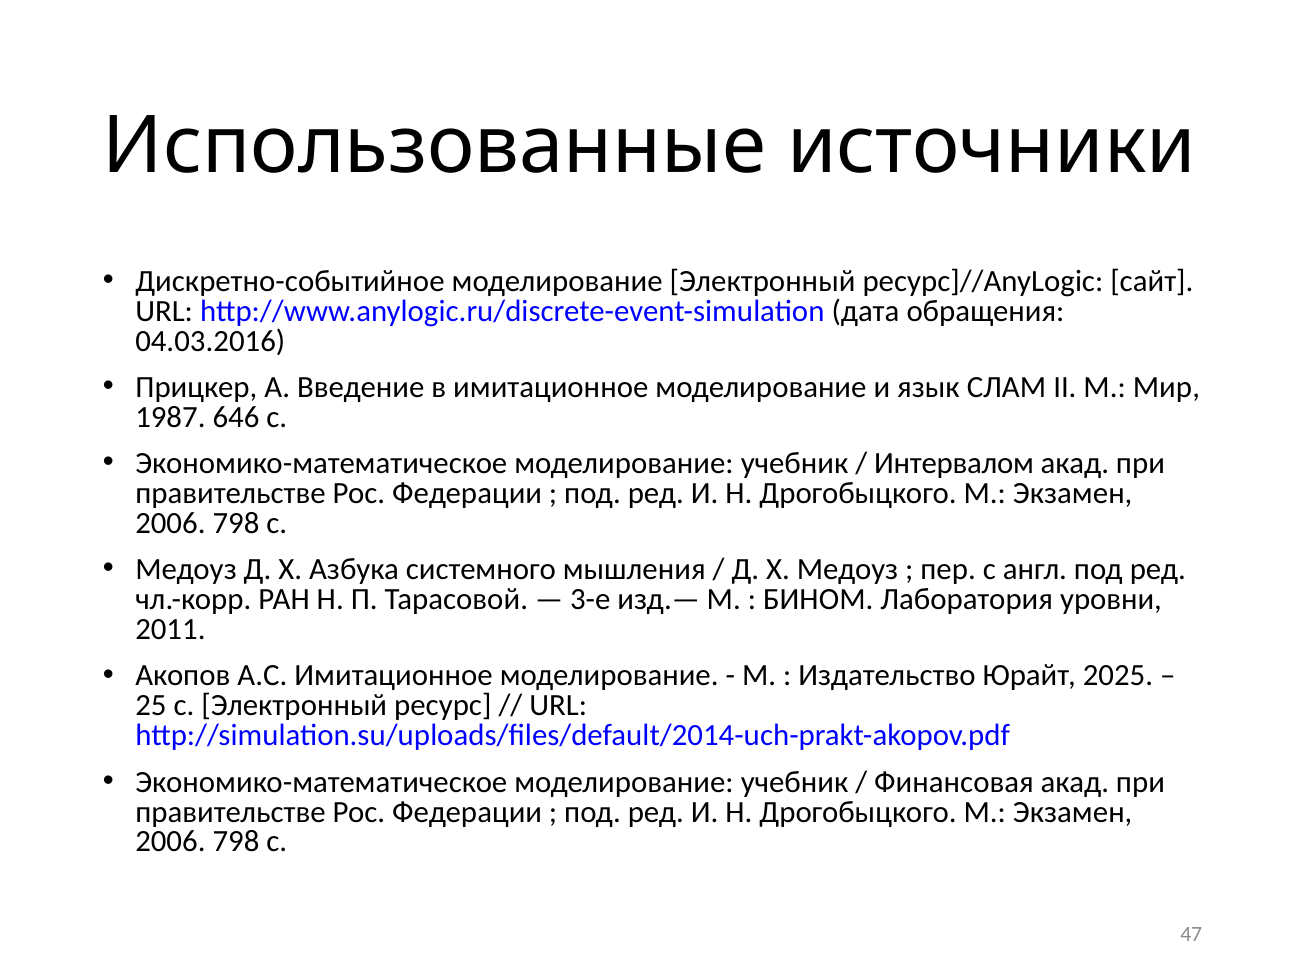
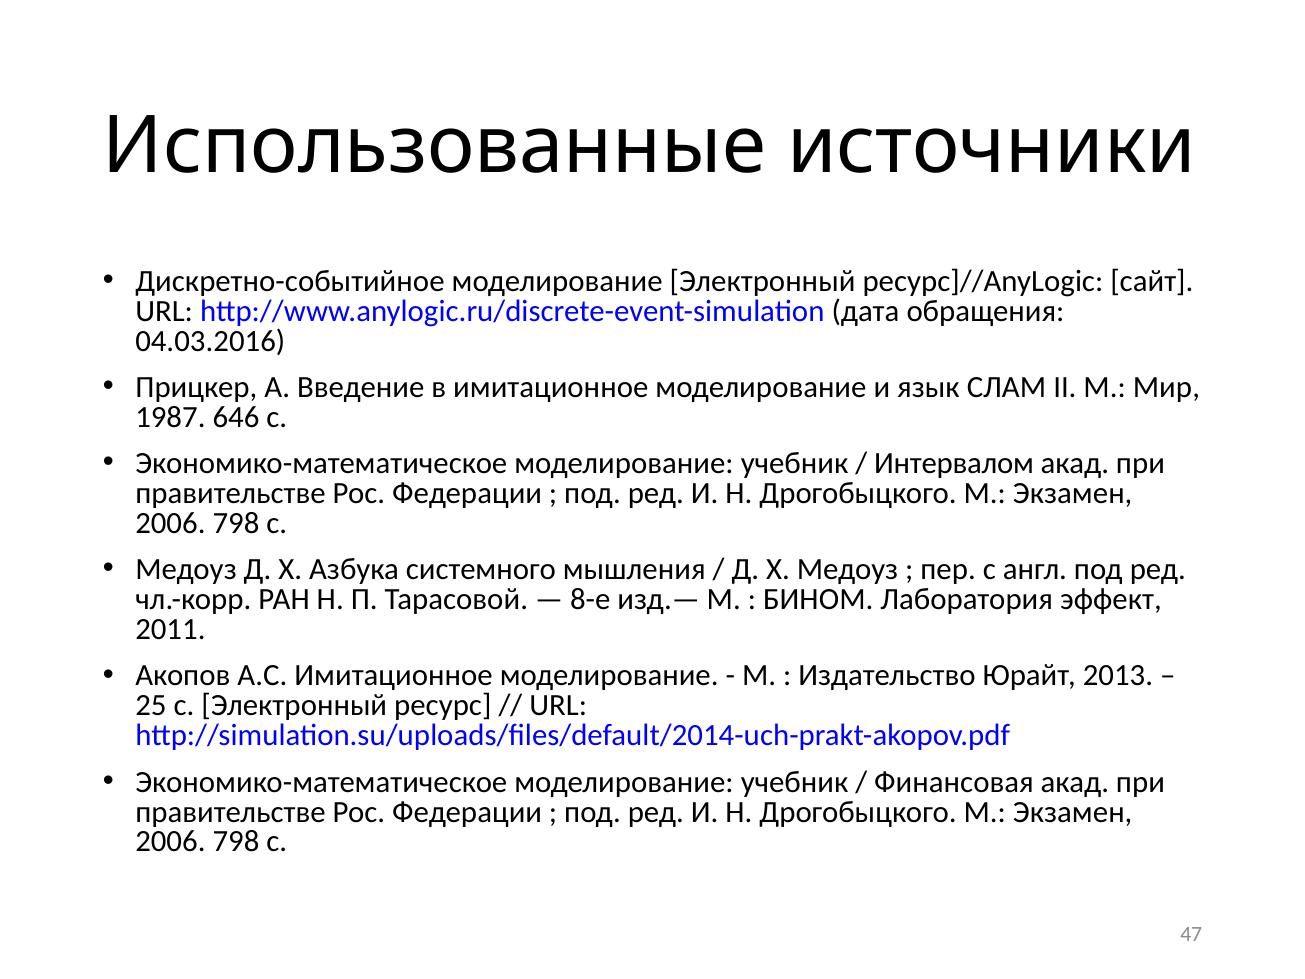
3-е: 3-е -> 8-е (590, 599)
уровни: уровни -> эффект (1111, 599)
2025: 2025 -> 2013 (1118, 676)
